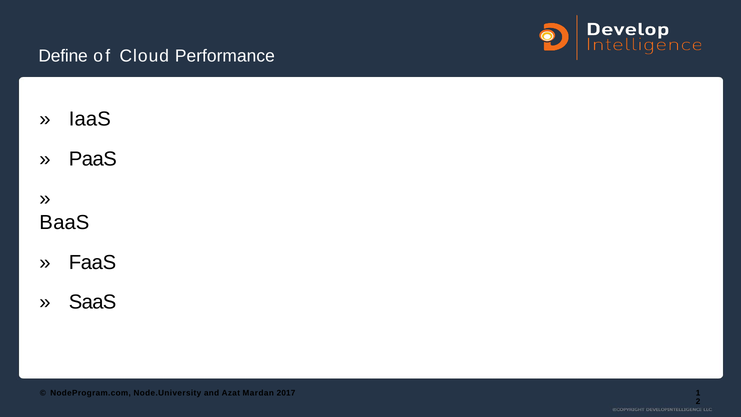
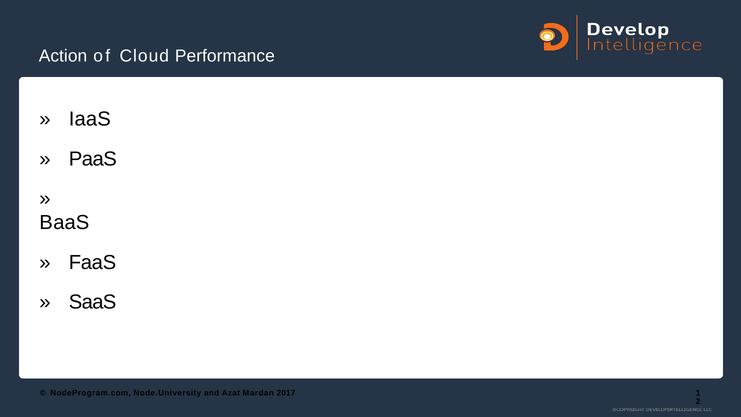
Define: Define -> Action (63, 56)
